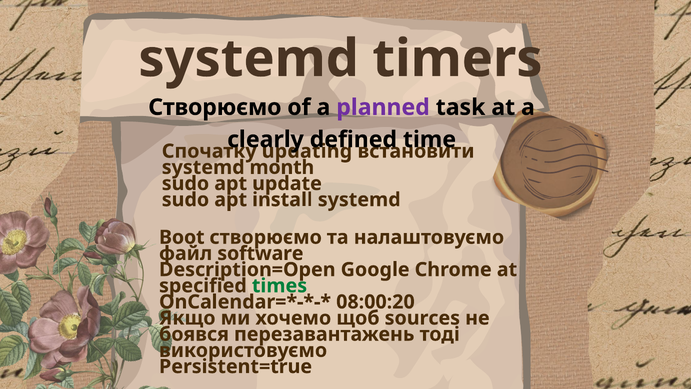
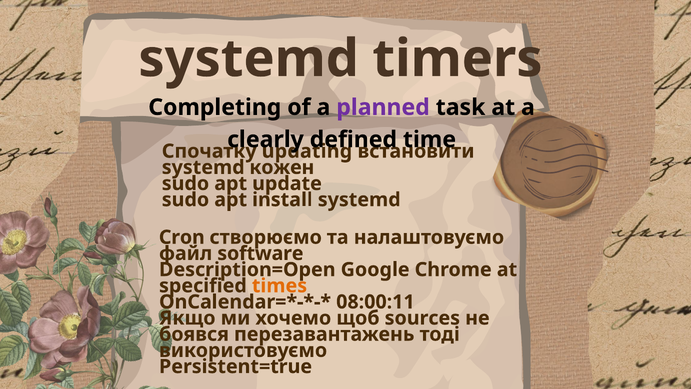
Створюємо: Створюємо -> Completing (215, 107)
month: month -> кожен (282, 167)
Boot: Boot -> Cron (182, 237)
times colour: green -> orange (279, 286)
08:00:20: 08:00:20 -> 08:00:11 (375, 302)
